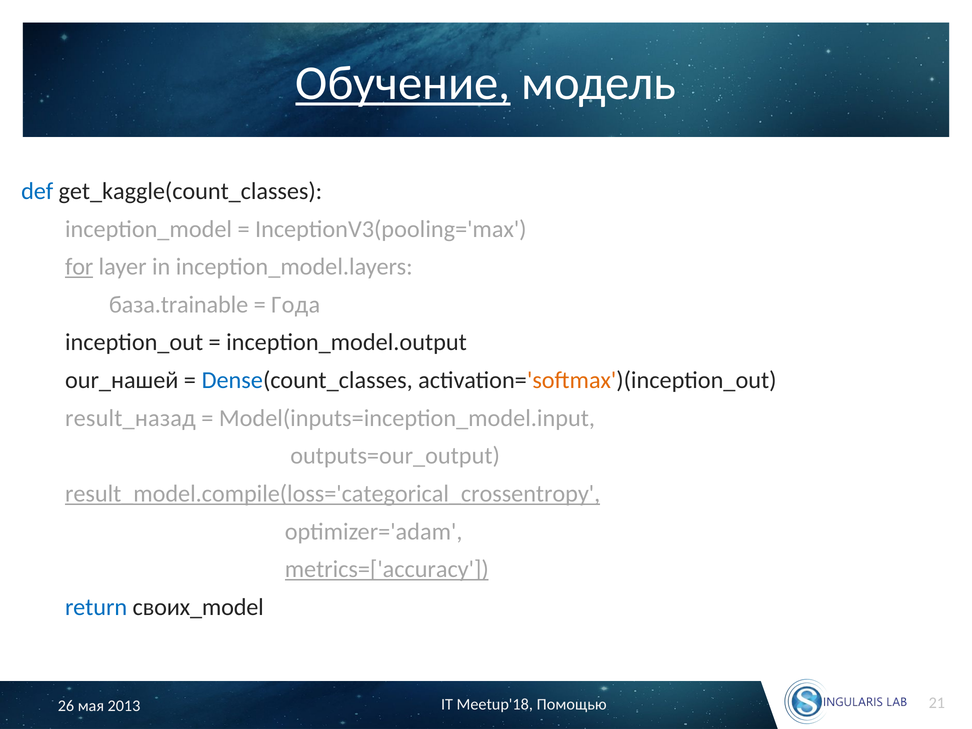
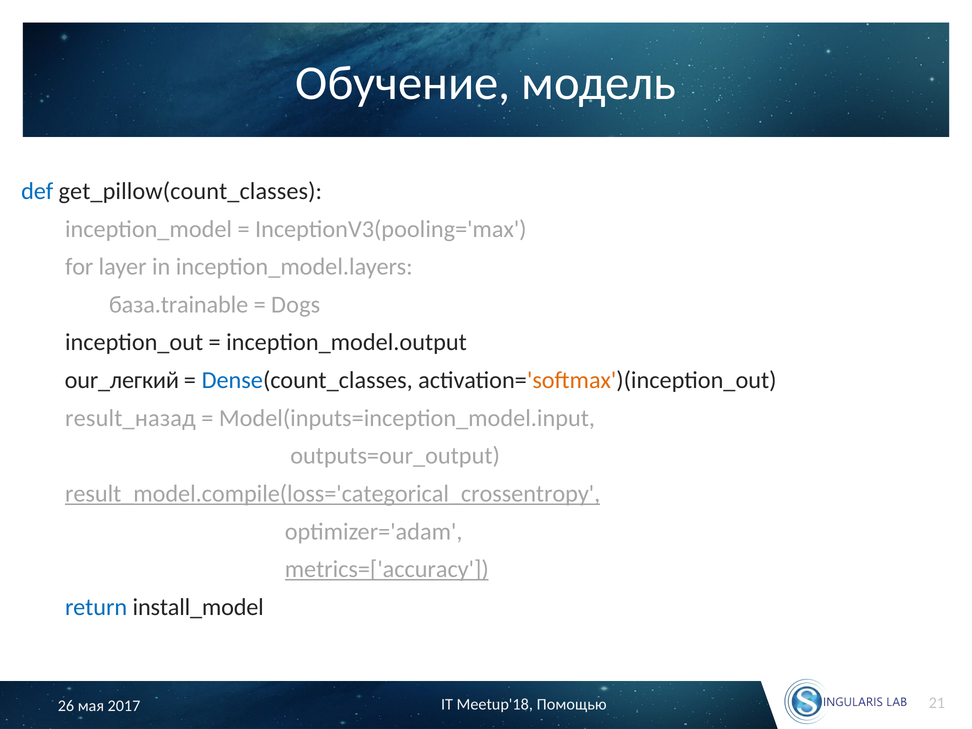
Обучение underline: present -> none (403, 83)
get_kaggle(count_classes: get_kaggle(count_classes -> get_pillow(count_classes (190, 191)
for underline: present -> none (79, 267)
Года: Года -> Dogs (296, 305)
our_нашей: our_нашей -> our_легкий (122, 380)
своих_model: своих_model -> install_model (198, 607)
2013: 2013 -> 2017 (124, 706)
